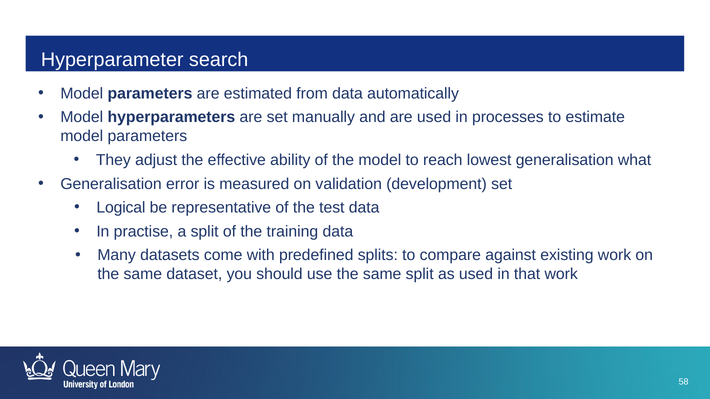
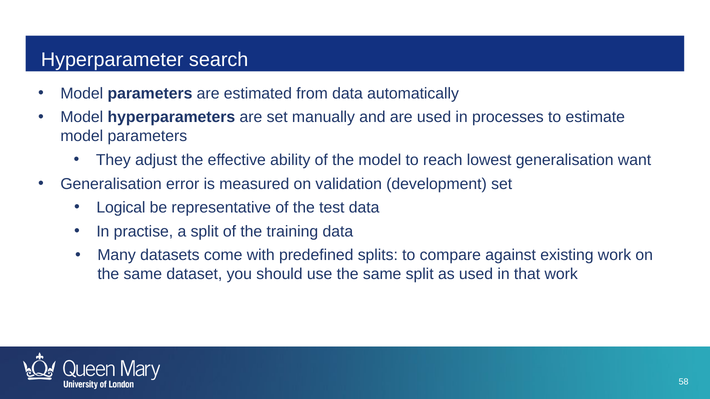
what: what -> want (635, 160)
